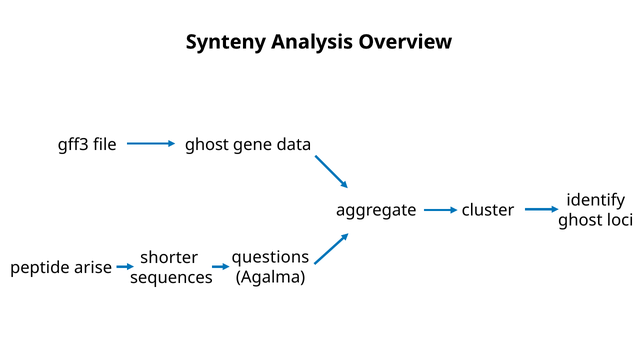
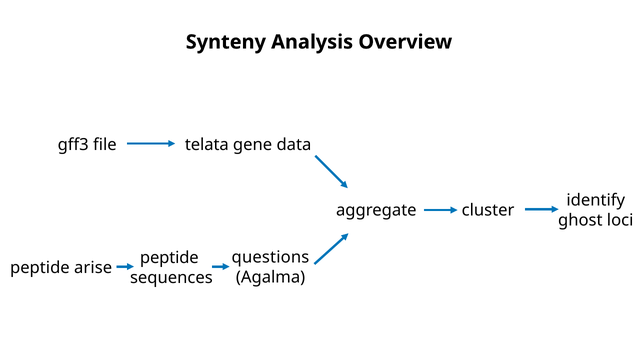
ghost: ghost -> telata (207, 145)
shorter: shorter -> peptide (169, 258)
